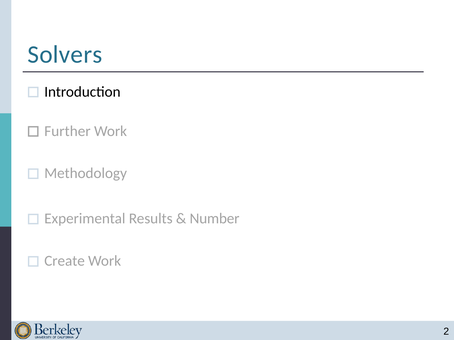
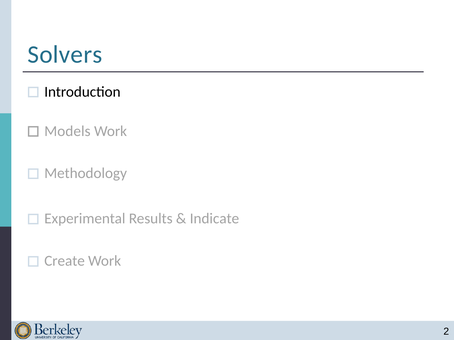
Further: Further -> Models (67, 131)
Number: Number -> Indicate (214, 219)
